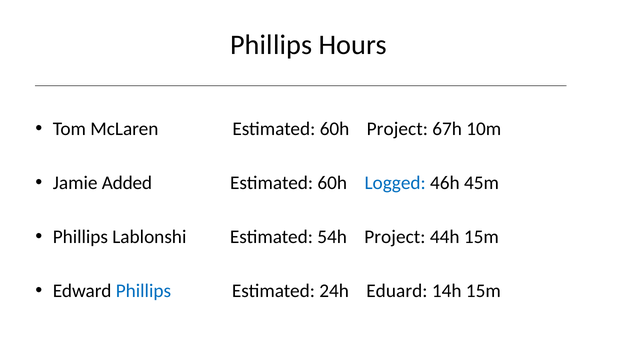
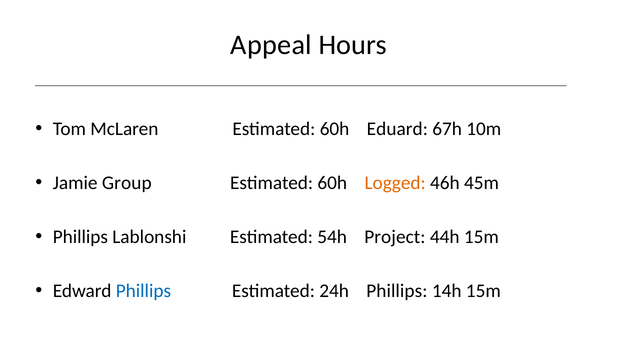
Phillips: Phillips -> Appeal (271, 45)
60h Project: Project -> Eduard (397, 129)
Added: Added -> Group (127, 183)
Logged colour: blue -> orange (395, 183)
24h Eduard: Eduard -> Phillips (397, 291)
